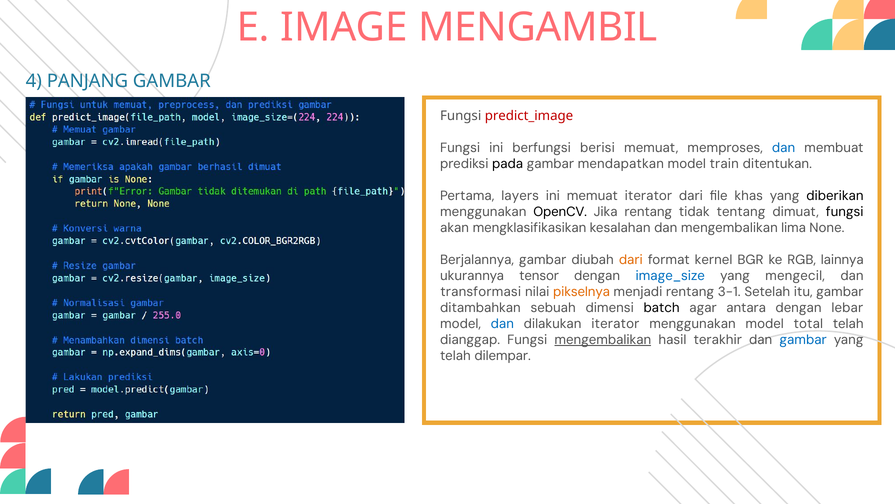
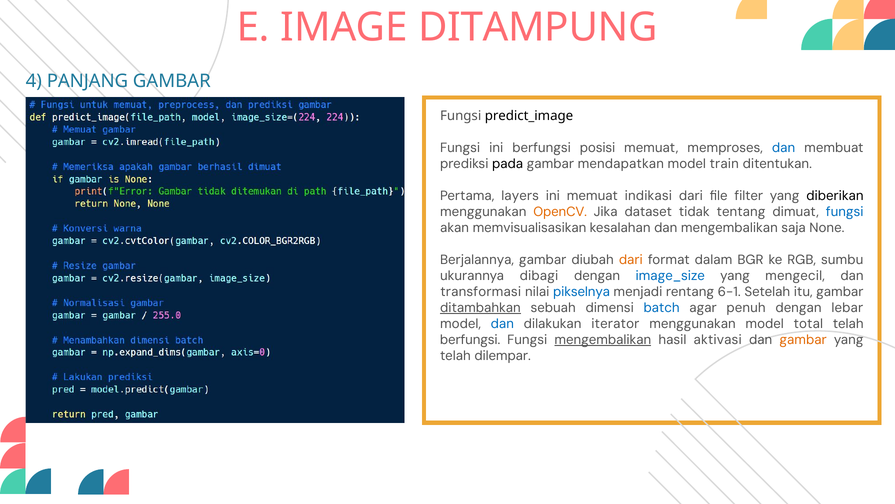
MENGAMBIL: MENGAMBIL -> DITAMPUNG (538, 28)
predict_image colour: red -> black (529, 116)
berisi: berisi -> posisi (598, 148)
memuat iterator: iterator -> indikasi (648, 196)
khas: khas -> filter (749, 196)
OpenCV colour: black -> orange (560, 212)
Jika rentang: rentang -> dataset (648, 212)
fungsi colour: black -> blue (845, 212)
mengklasifikasikan: mengklasifikasikan -> memvisualisasikan (529, 228)
lima: lima -> saja (794, 228)
kernel: kernel -> dalam (714, 260)
lainnya: lainnya -> sumbu (842, 260)
tensor: tensor -> dibagi (539, 276)
pikselnya colour: orange -> blue (582, 292)
3-1: 3-1 -> 6-1 (729, 292)
ditambahkan underline: none -> present (480, 308)
batch colour: black -> blue (662, 308)
antara: antara -> penuh (746, 308)
dianggap: dianggap -> berfungsi (470, 339)
terakhir: terakhir -> aktivasi (718, 339)
gambar colour: blue -> orange (803, 339)
